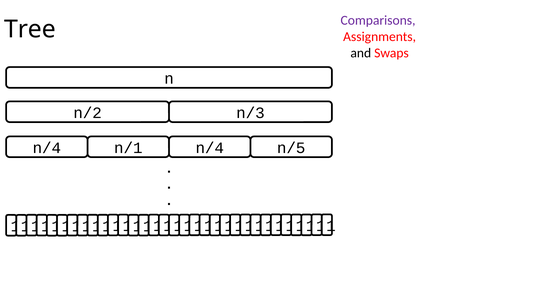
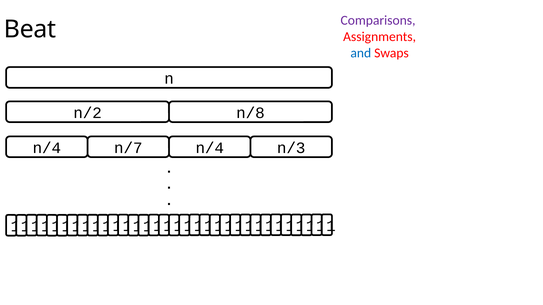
Tree: Tree -> Beat (30, 29)
and colour: black -> blue (361, 53)
n/3: n/3 -> n/8 (250, 113)
n/1: n/1 -> n/7 (128, 148)
n/5: n/5 -> n/3 (291, 148)
